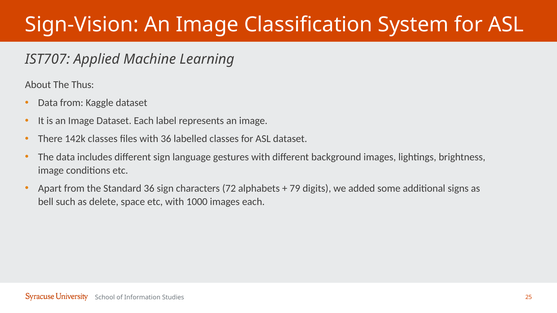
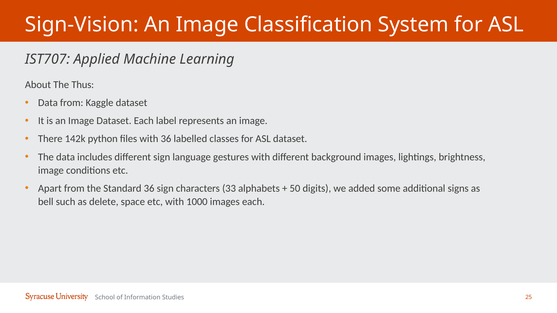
142k classes: classes -> python (103, 139)
72: 72 -> 33 (229, 189)
79: 79 -> 50 (295, 189)
